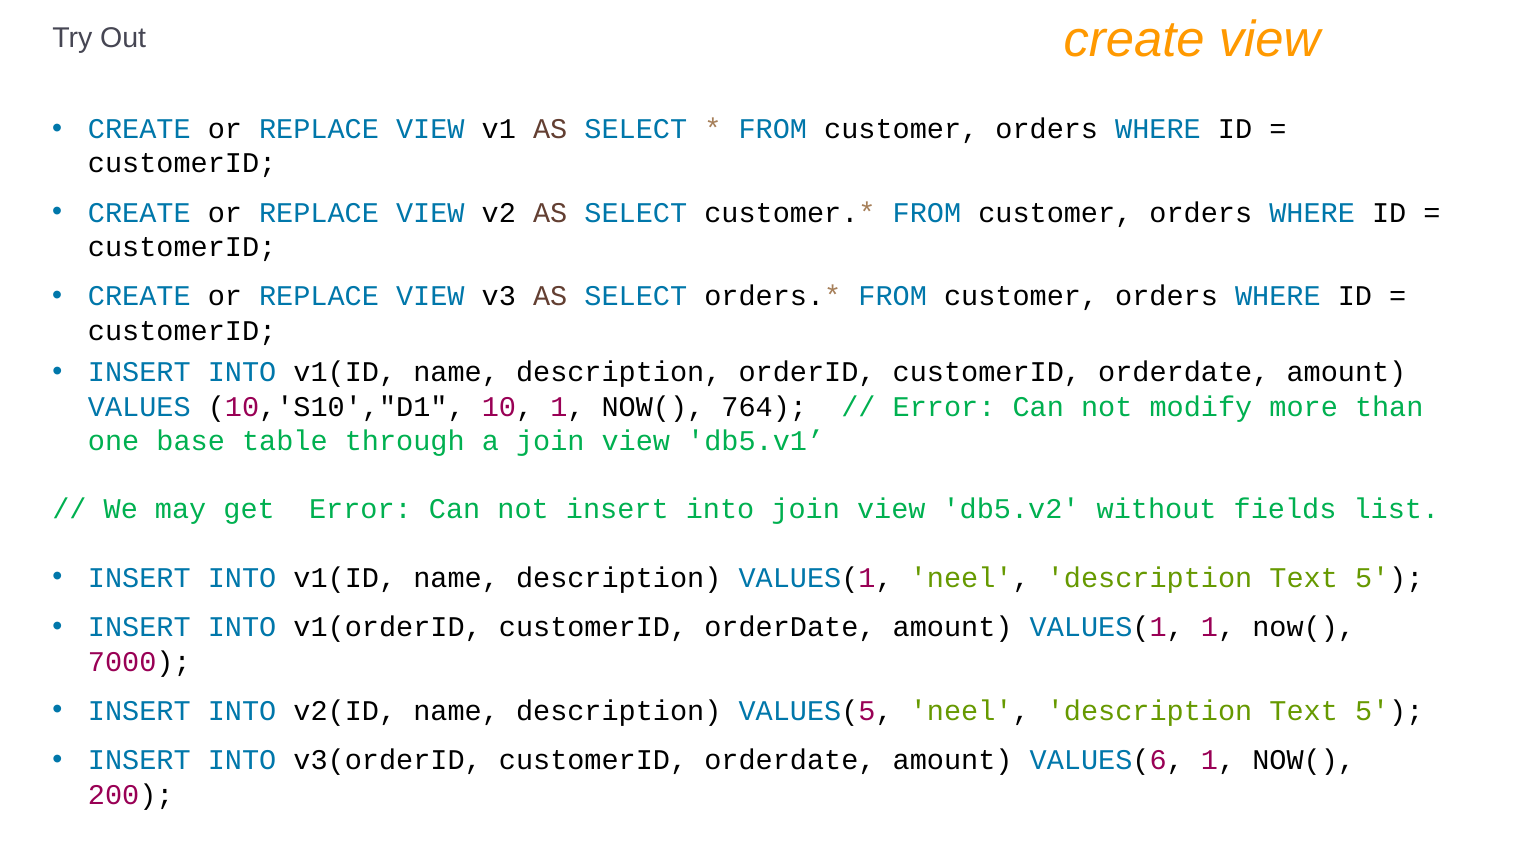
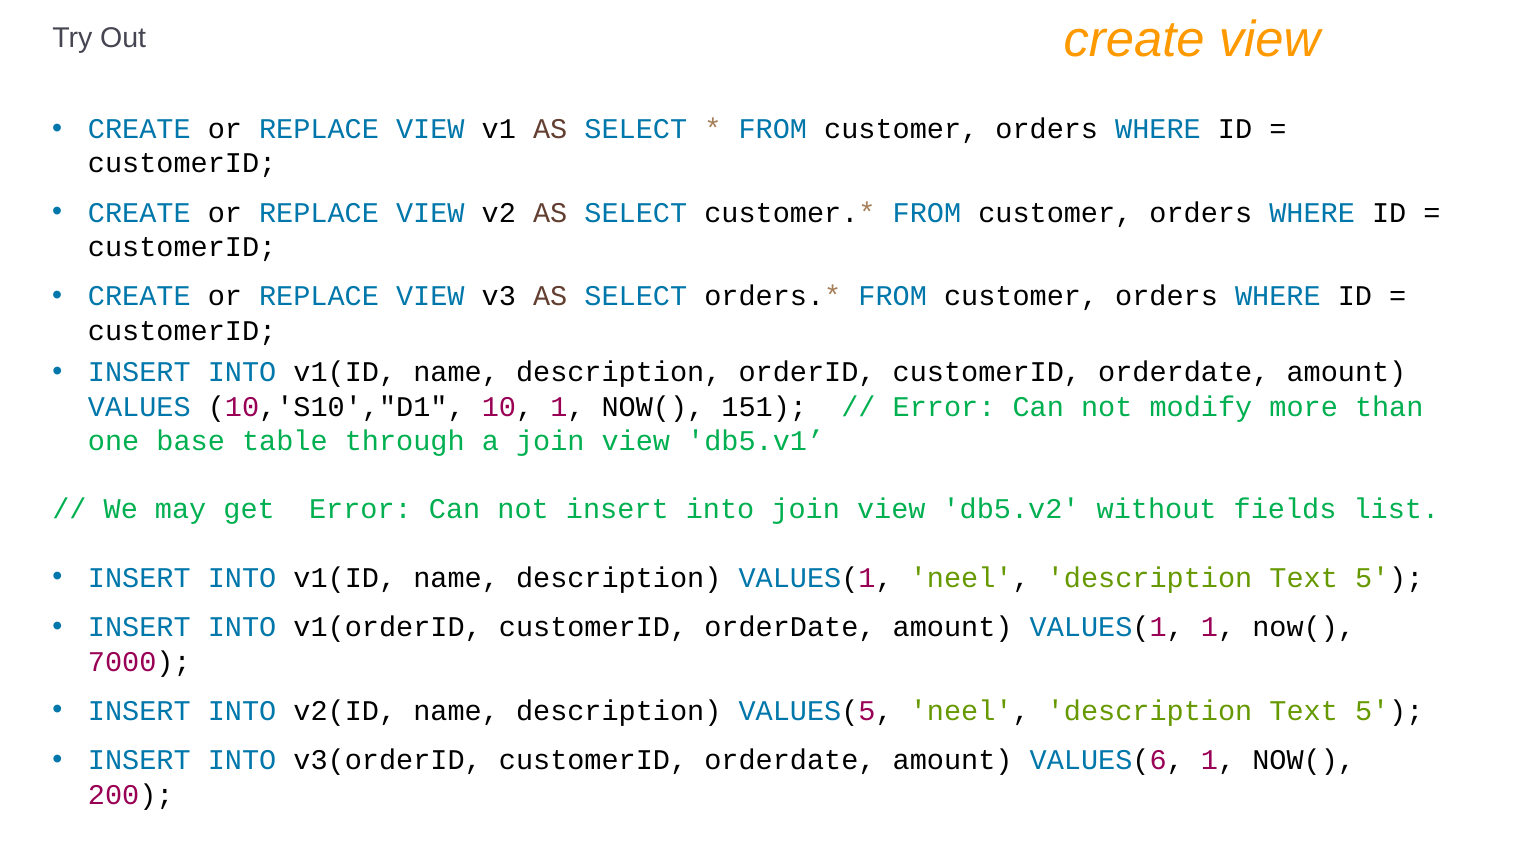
764: 764 -> 151 (764, 407)
